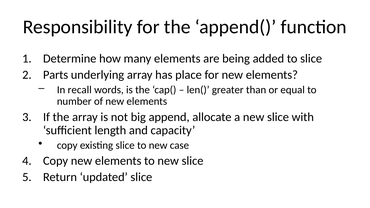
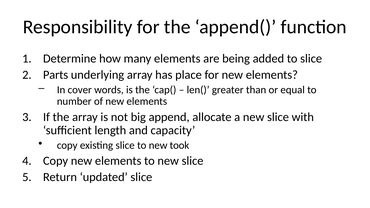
recall: recall -> cover (80, 90)
case: case -> took (179, 145)
